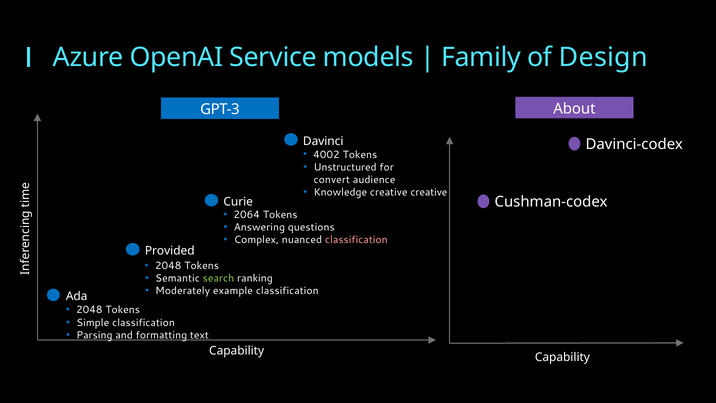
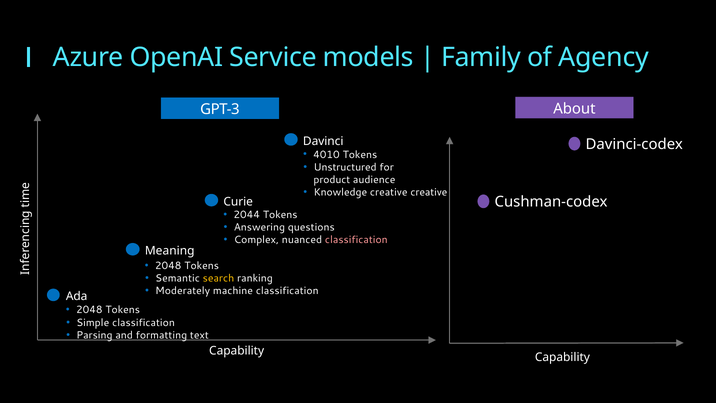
Design: Design -> Agency (604, 57)
4002: 4002 -> 4010 (326, 155)
convert: convert -> product (332, 180)
2064: 2064 -> 2044 (247, 215)
Provided: Provided -> Meaning (170, 251)
search colour: light green -> yellow (218, 278)
example: example -> machine (233, 291)
